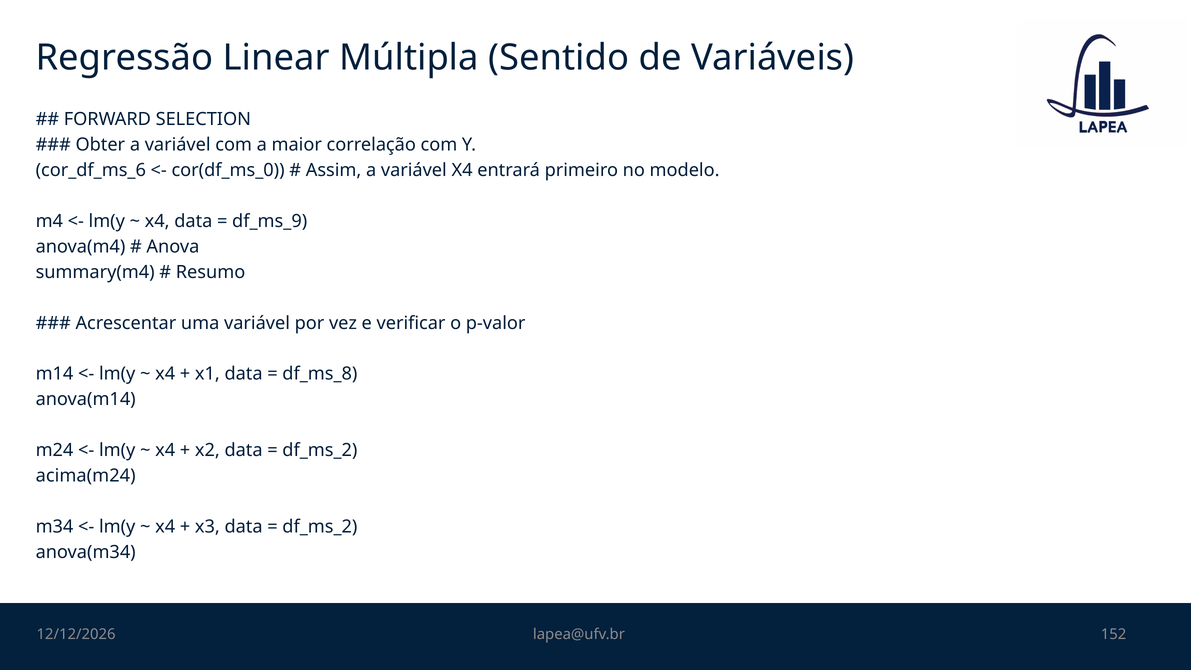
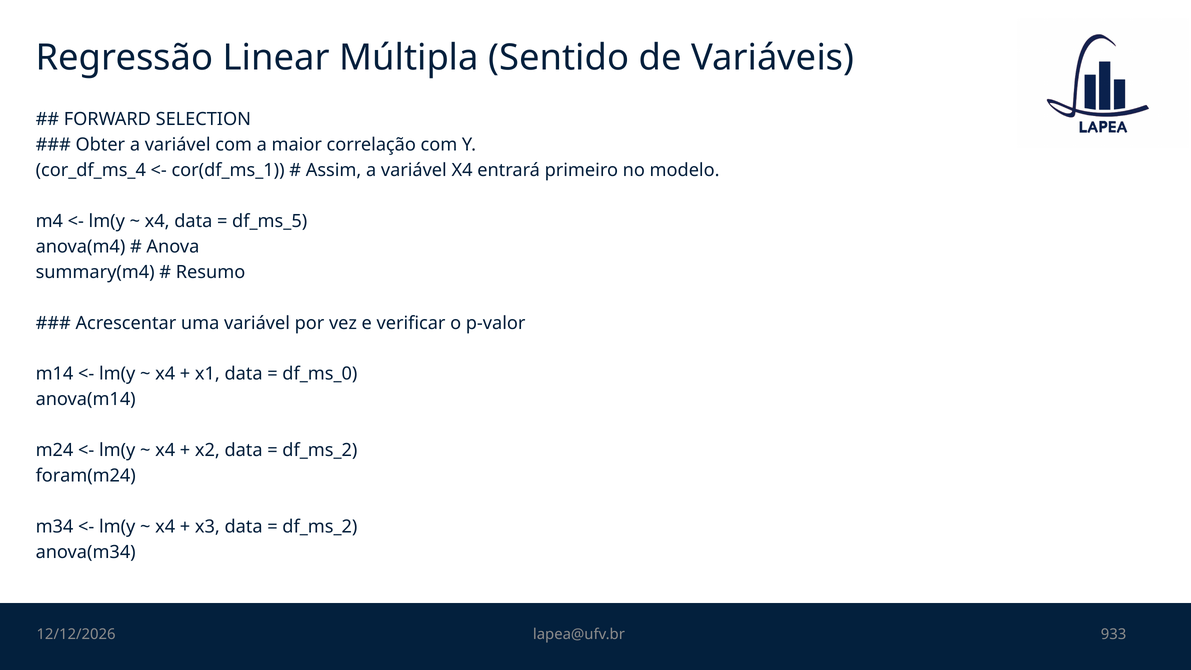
cor_df_ms_6: cor_df_ms_6 -> cor_df_ms_4 (91, 170)
cor(df_ms_0: cor(df_ms_0 -> cor(df_ms_1 (228, 170)
df_ms_9: df_ms_9 -> df_ms_5 (270, 221)
df_ms_8: df_ms_8 -> df_ms_0 (320, 374)
acima(m24: acima(m24 -> foram(m24 (86, 476)
152: 152 -> 933 (1114, 634)
